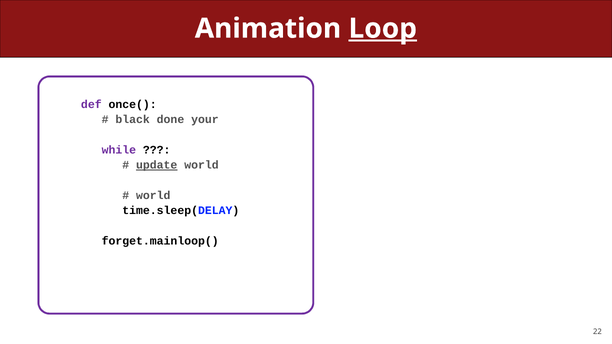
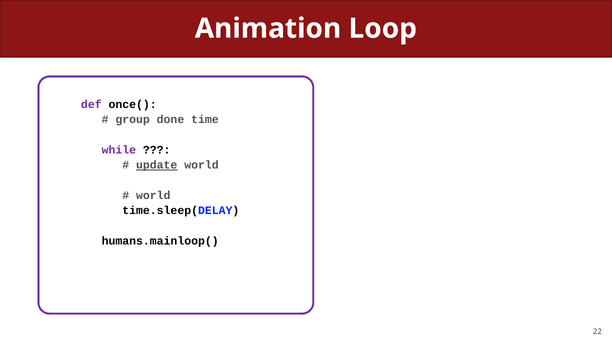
Loop underline: present -> none (383, 29)
black: black -> group (133, 120)
your: your -> time (205, 120)
forget.mainloop(: forget.mainloop( -> humans.mainloop( (160, 241)
